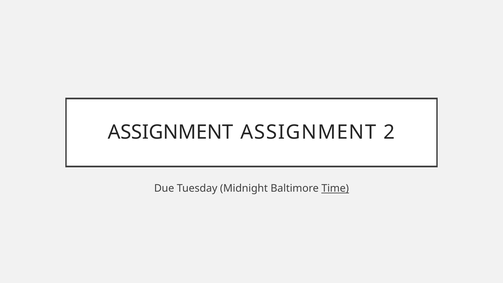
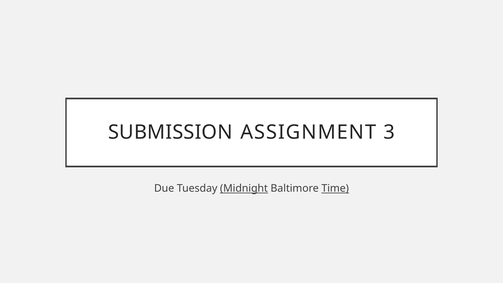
ASSIGNMENT: ASSIGNMENT -> SUBMISSION (170, 132)
2: 2 -> 3 (389, 132)
Midnight underline: none -> present (244, 188)
